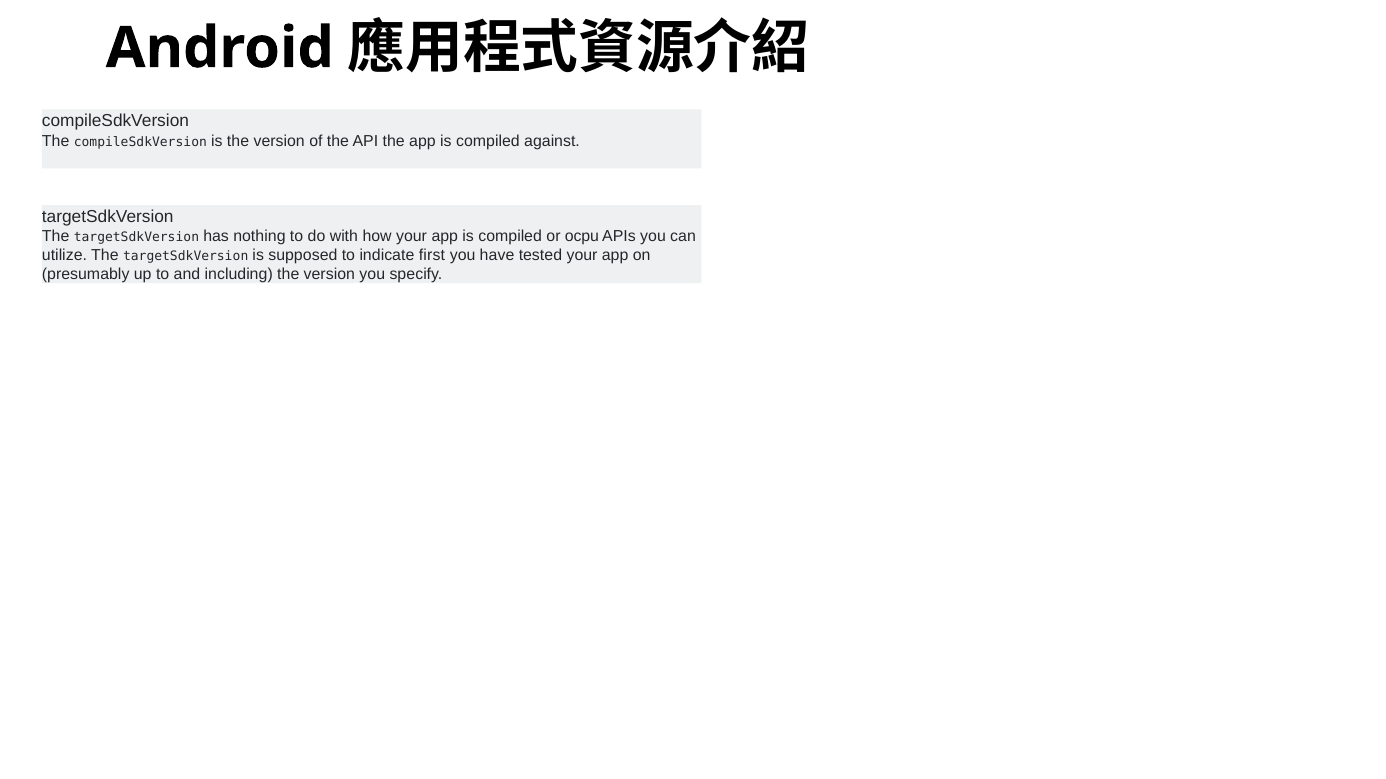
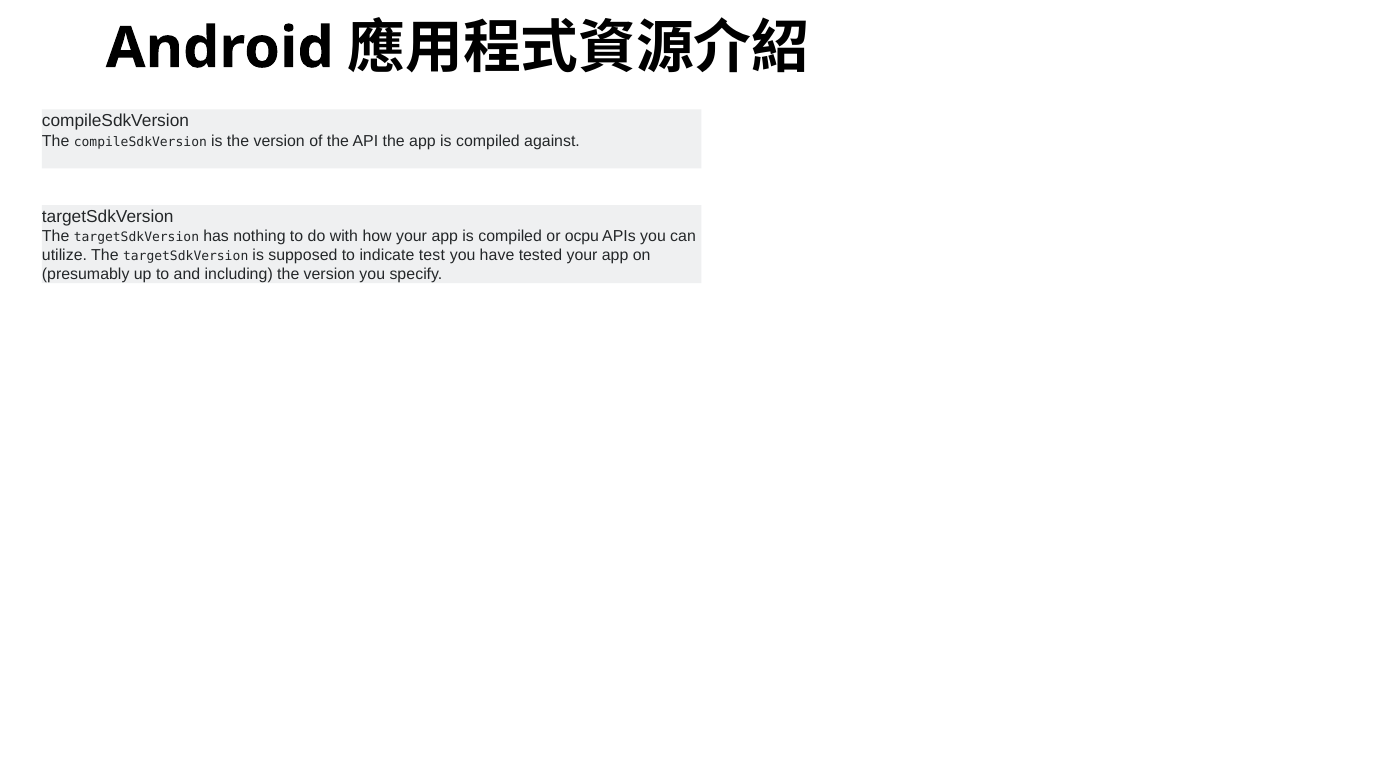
first: first -> test (432, 256)
